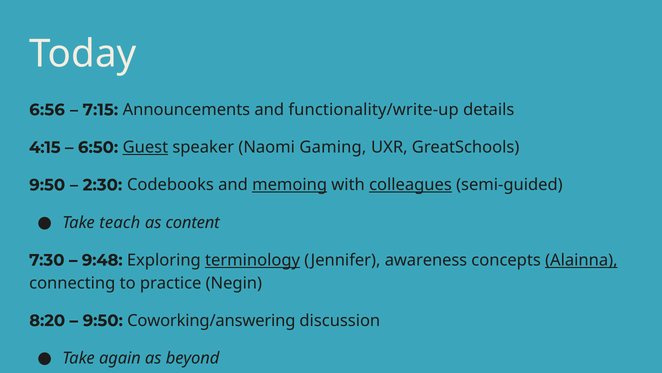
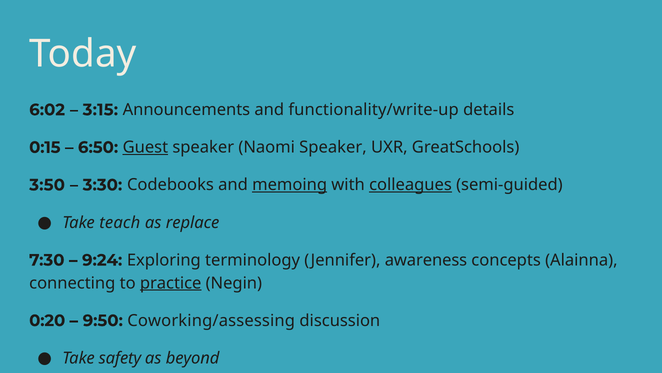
6:56: 6:56 -> 6:02 (47, 110)
7:15: 7:15 -> 3:15 (100, 110)
4:15: 4:15 -> 0:15 (45, 147)
Naomi Gaming: Gaming -> Speaker (333, 147)
9:50: 9:50 -> 3:50 (47, 185)
2:30: 2:30 -> 3:30 (102, 185)
content: content -> replace (193, 222)
9:48: 9:48 -> 9:24 (102, 260)
terminology underline: present -> none (253, 260)
Alainna underline: present -> none (581, 260)
practice underline: none -> present (171, 283)
8:20: 8:20 -> 0:20 (47, 320)
Coworking/answering: Coworking/answering -> Coworking/assessing (211, 320)
again: again -> safety (120, 358)
